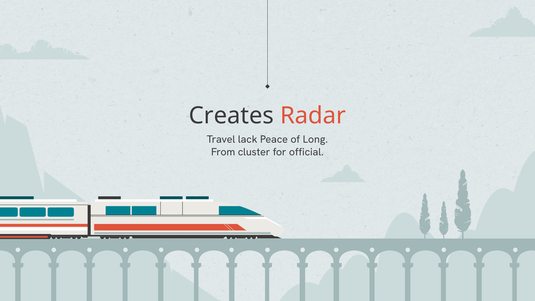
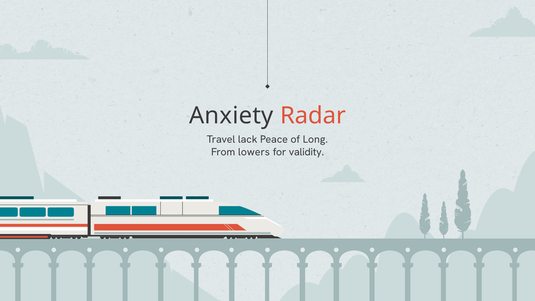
Creates: Creates -> Anxiety (231, 116)
cluster: cluster -> lowers (254, 152)
official: official -> validity (306, 152)
